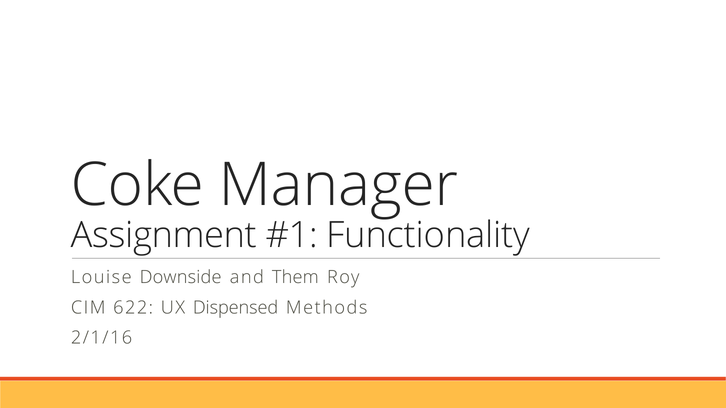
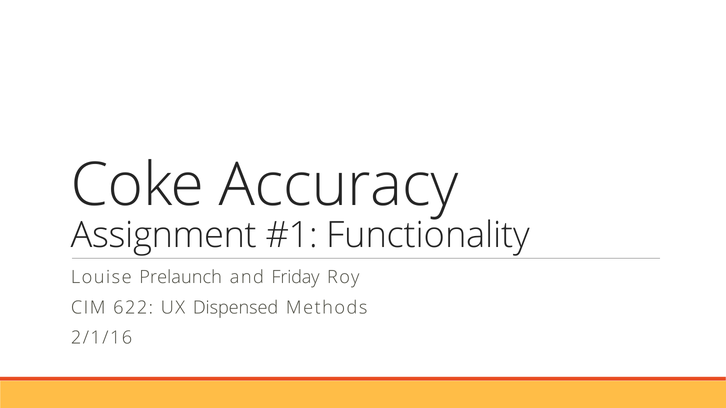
Manager: Manager -> Accuracy (339, 185)
Downside: Downside -> Prelaunch (181, 278)
Them: Them -> Friday (296, 278)
